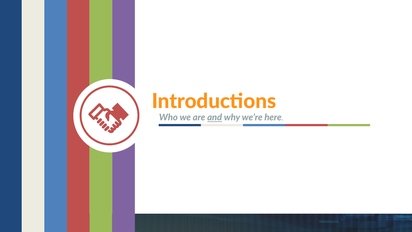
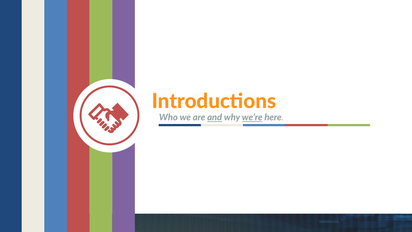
we’re underline: none -> present (252, 118)
